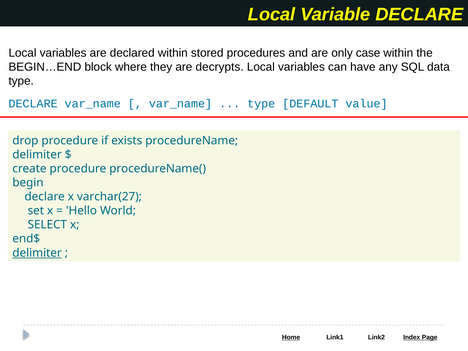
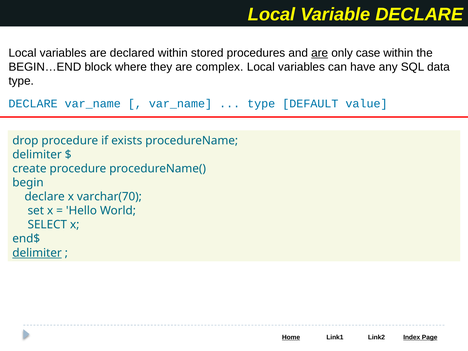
are underline: none -> present (320, 53)
decrypts: decrypts -> complex (220, 67)
varchar(27: varchar(27 -> varchar(70 (109, 197)
